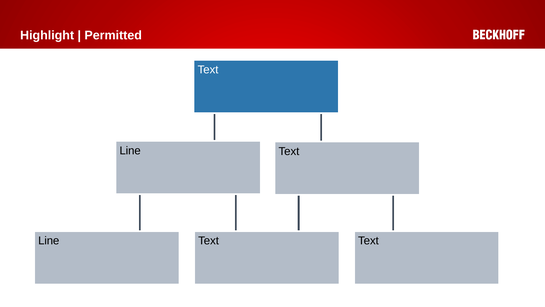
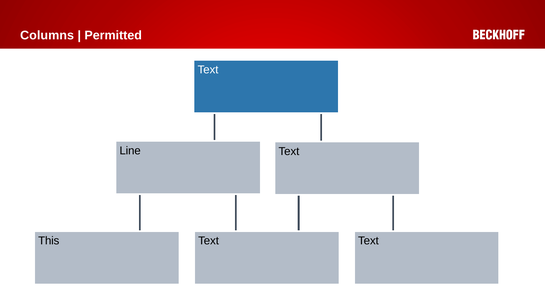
Highlight: Highlight -> Columns (47, 35)
Line: Line -> This (49, 241)
